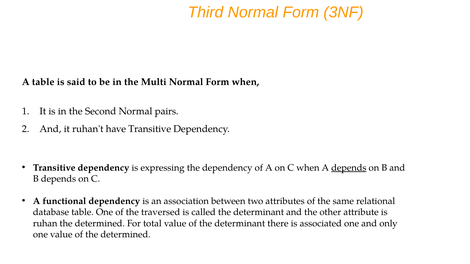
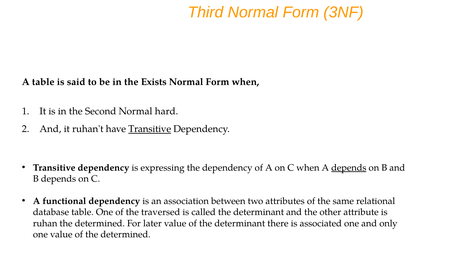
Multi: Multi -> Exists (154, 82)
pairs: pairs -> hard (167, 112)
Transitive underline: none -> present (150, 129)
total: total -> later (152, 224)
